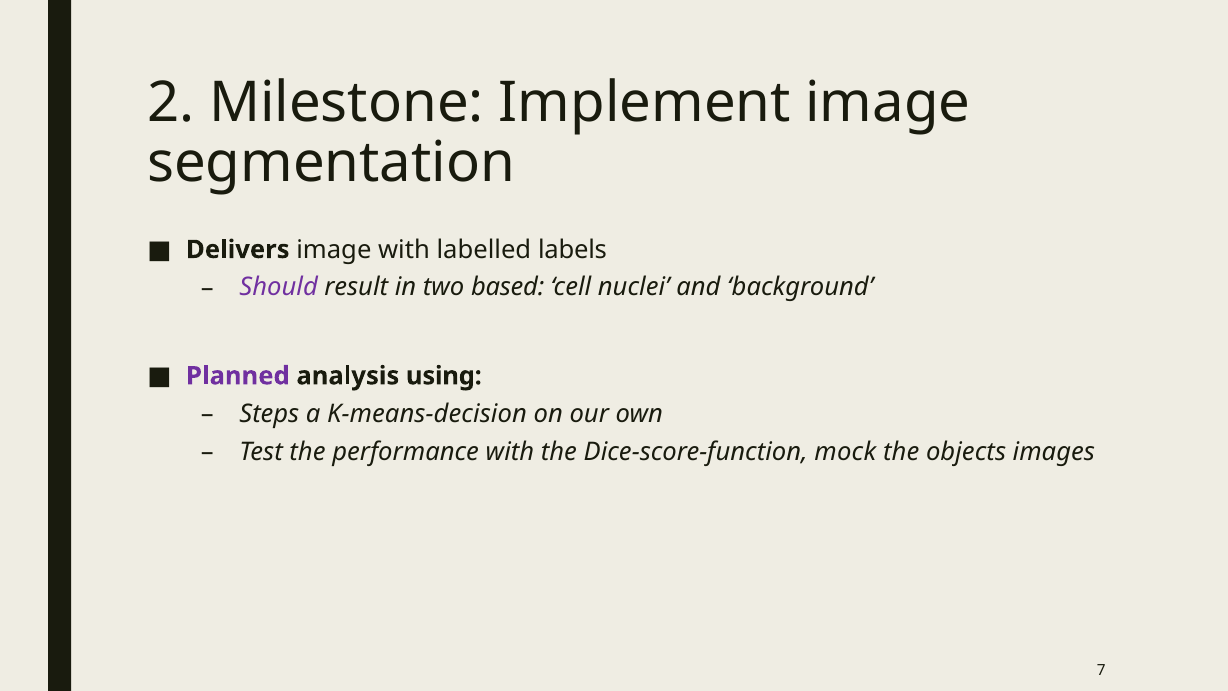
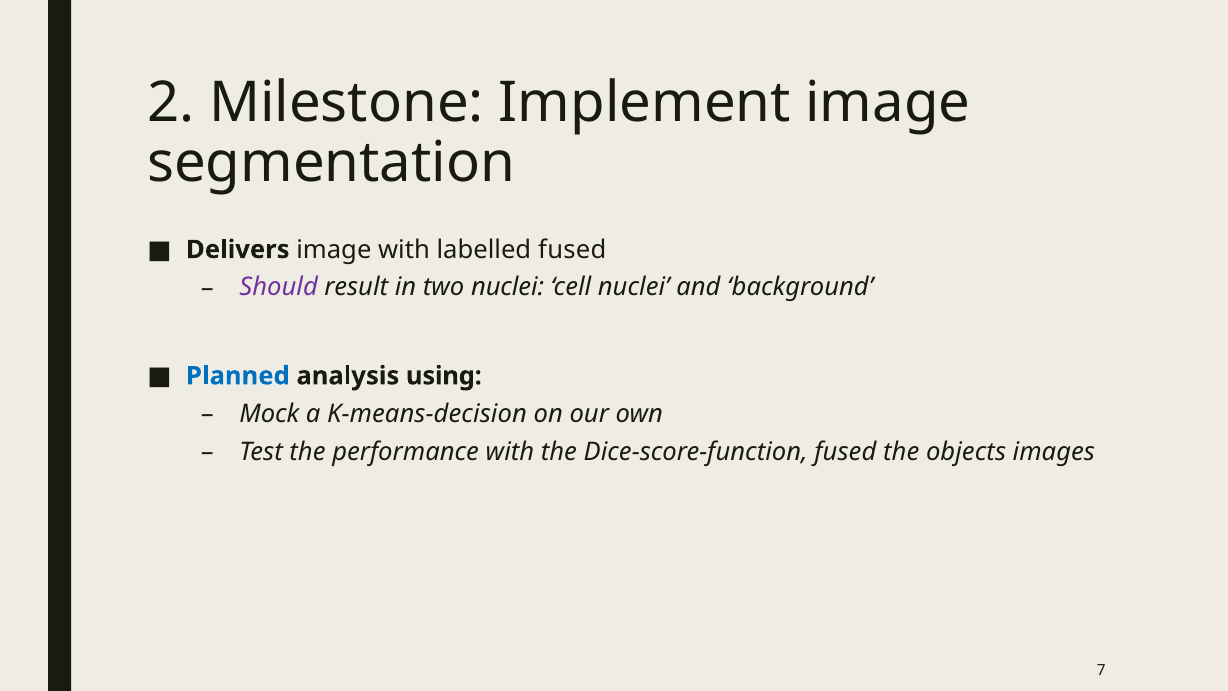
labelled labels: labels -> fused (572, 250)
two based: based -> nuclei (508, 287)
Planned colour: purple -> blue (238, 376)
Steps: Steps -> Mock (269, 414)
Dice-score-function mock: mock -> fused (845, 451)
